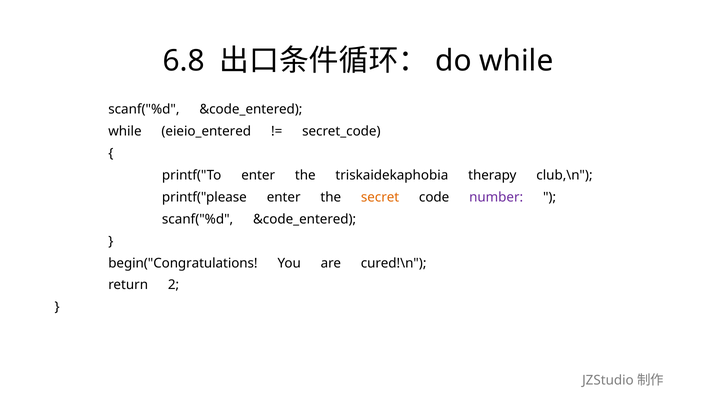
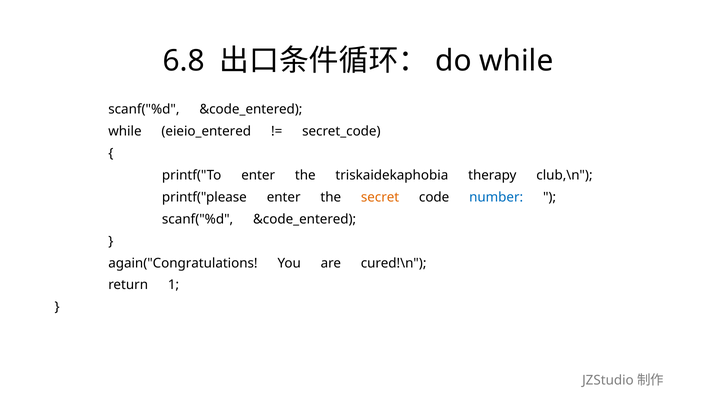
number colour: purple -> blue (496, 197)
begin("Congratulations: begin("Congratulations -> again("Congratulations (183, 263)
2: 2 -> 1 (174, 285)
